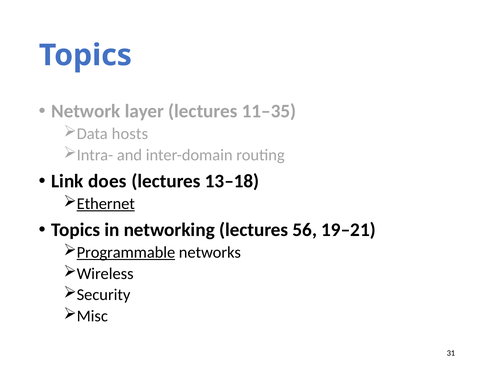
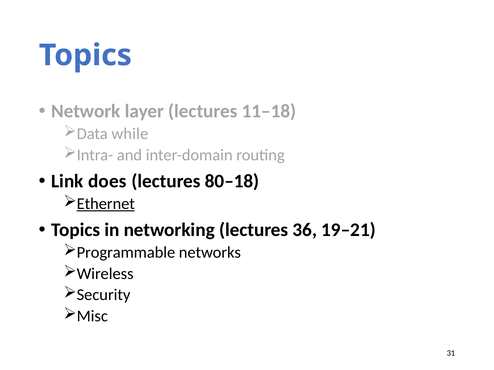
11–35: 11–35 -> 11–18 (269, 111)
hosts: hosts -> while (130, 134)
13–18: 13–18 -> 80–18 (232, 181)
56: 56 -> 36 (305, 230)
Programmable underline: present -> none (126, 253)
